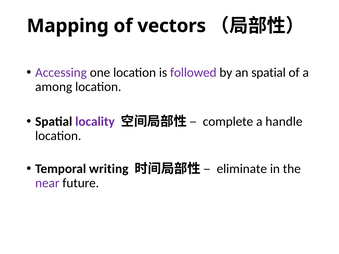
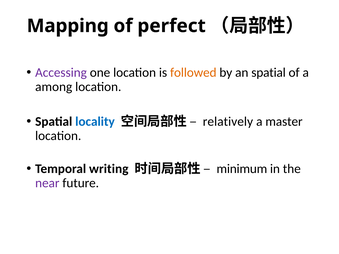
vectors: vectors -> perfect (172, 26)
followed colour: purple -> orange (193, 73)
locality colour: purple -> blue (95, 122)
complete: complete -> relatively (228, 122)
handle: handle -> master (284, 122)
eliminate: eliminate -> minimum (242, 169)
